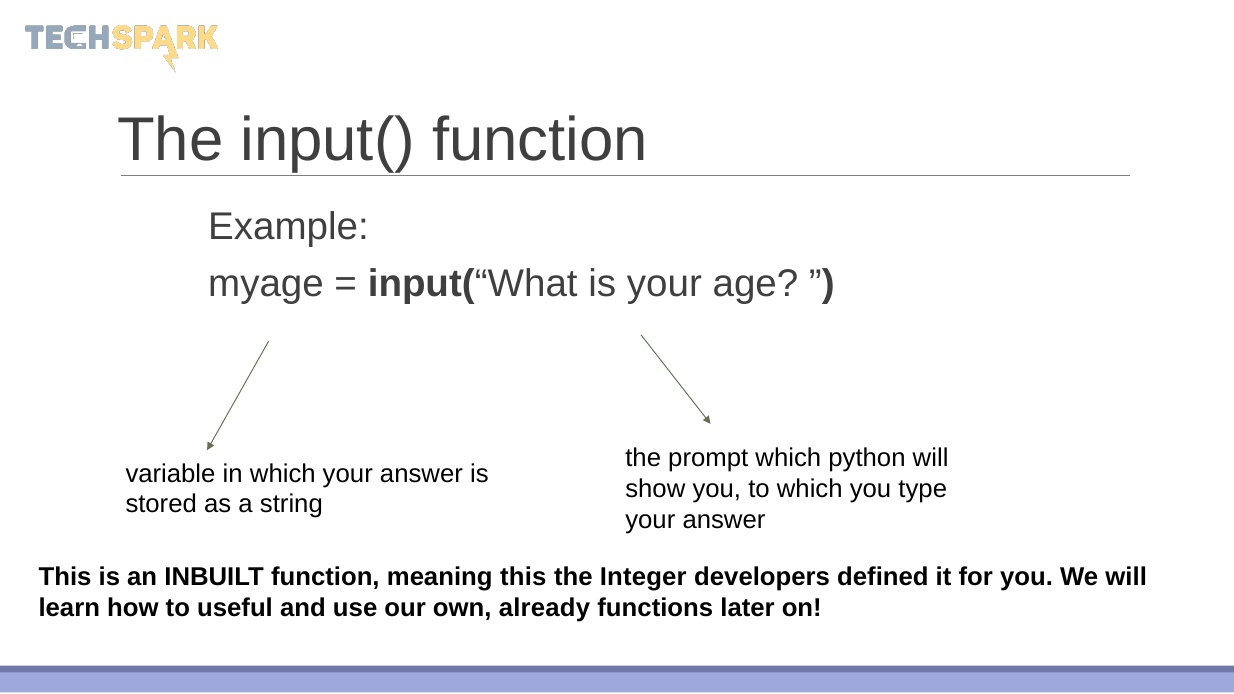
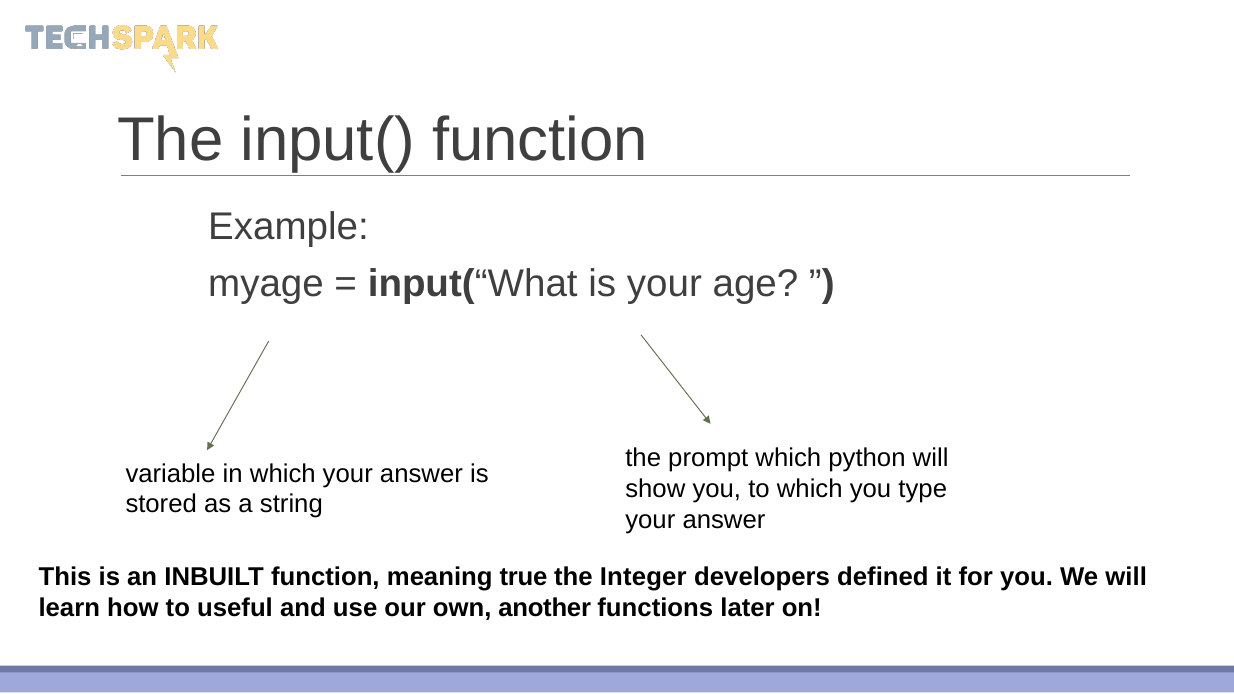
meaning this: this -> true (523, 577)
already: already -> another (545, 608)
